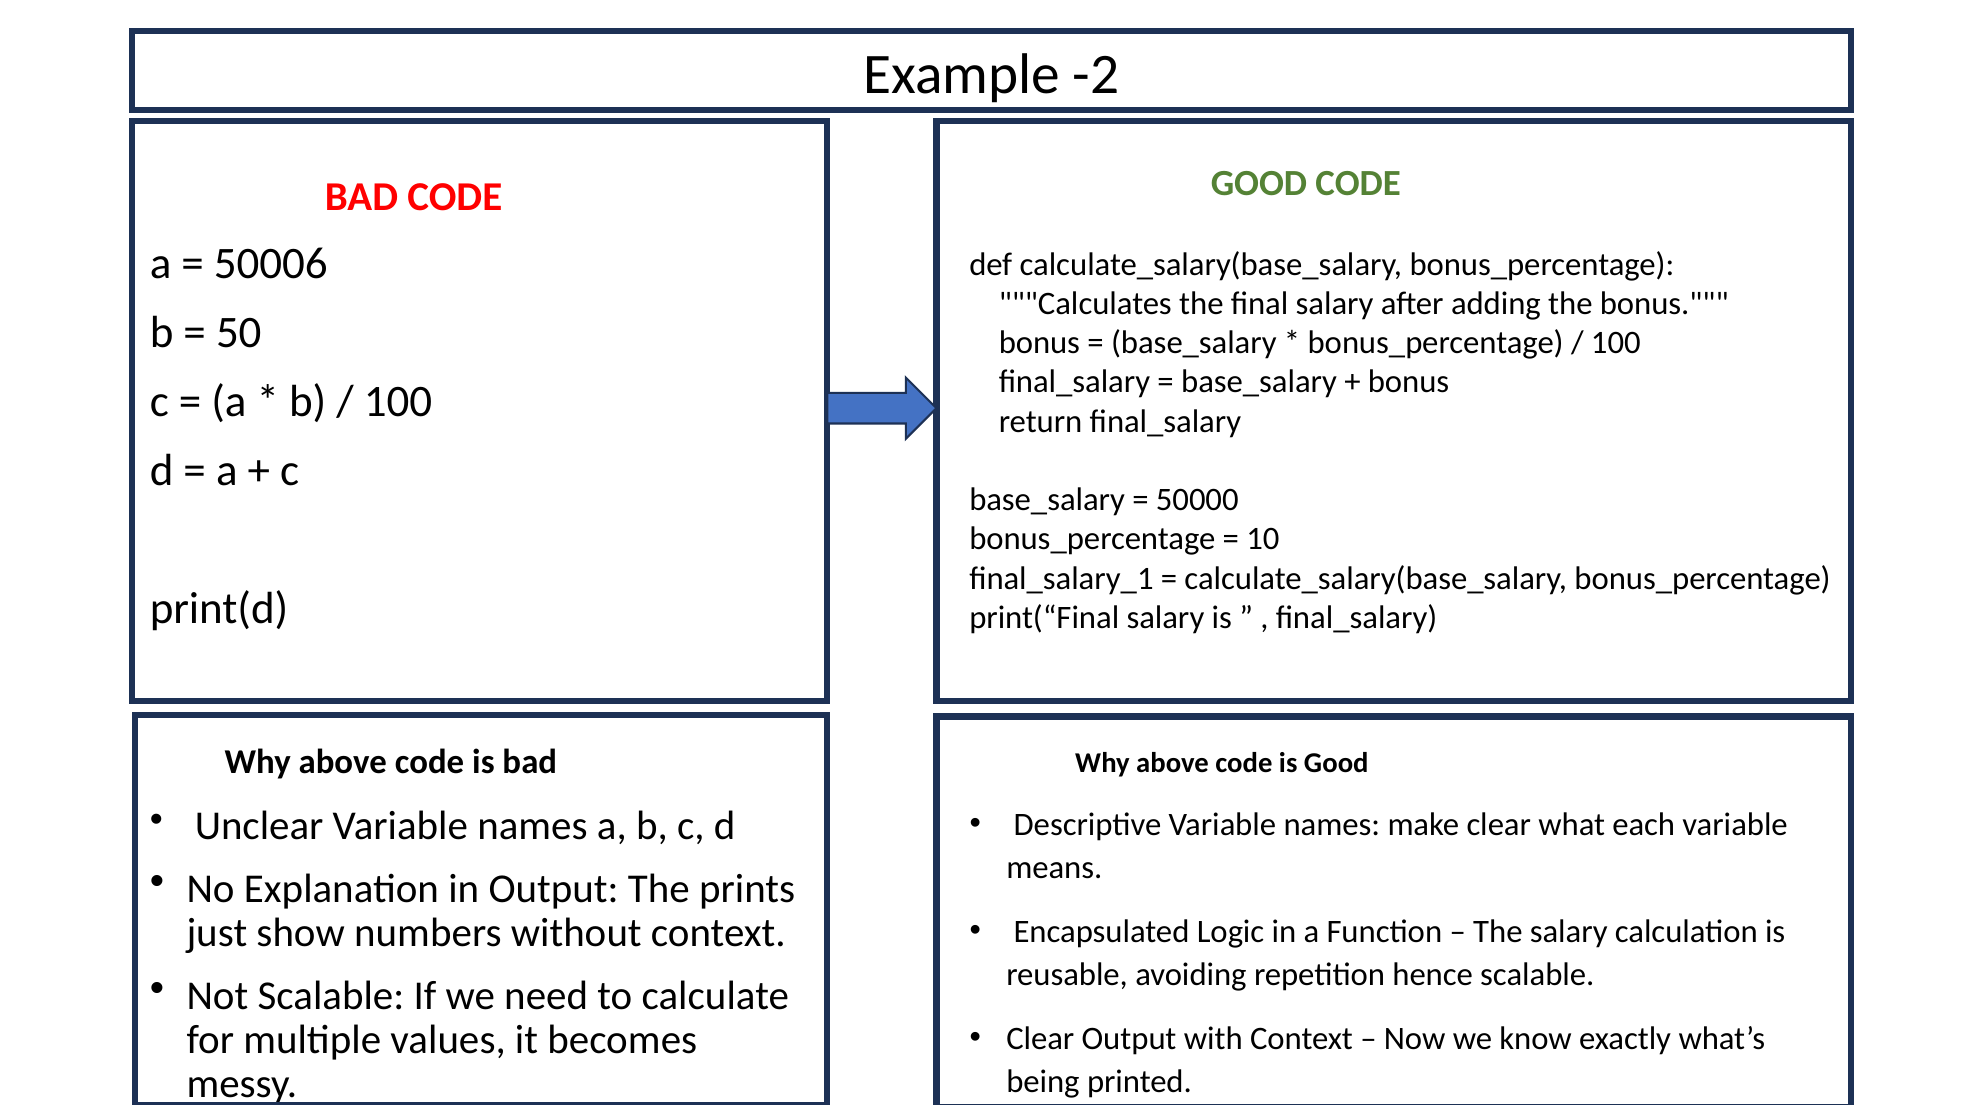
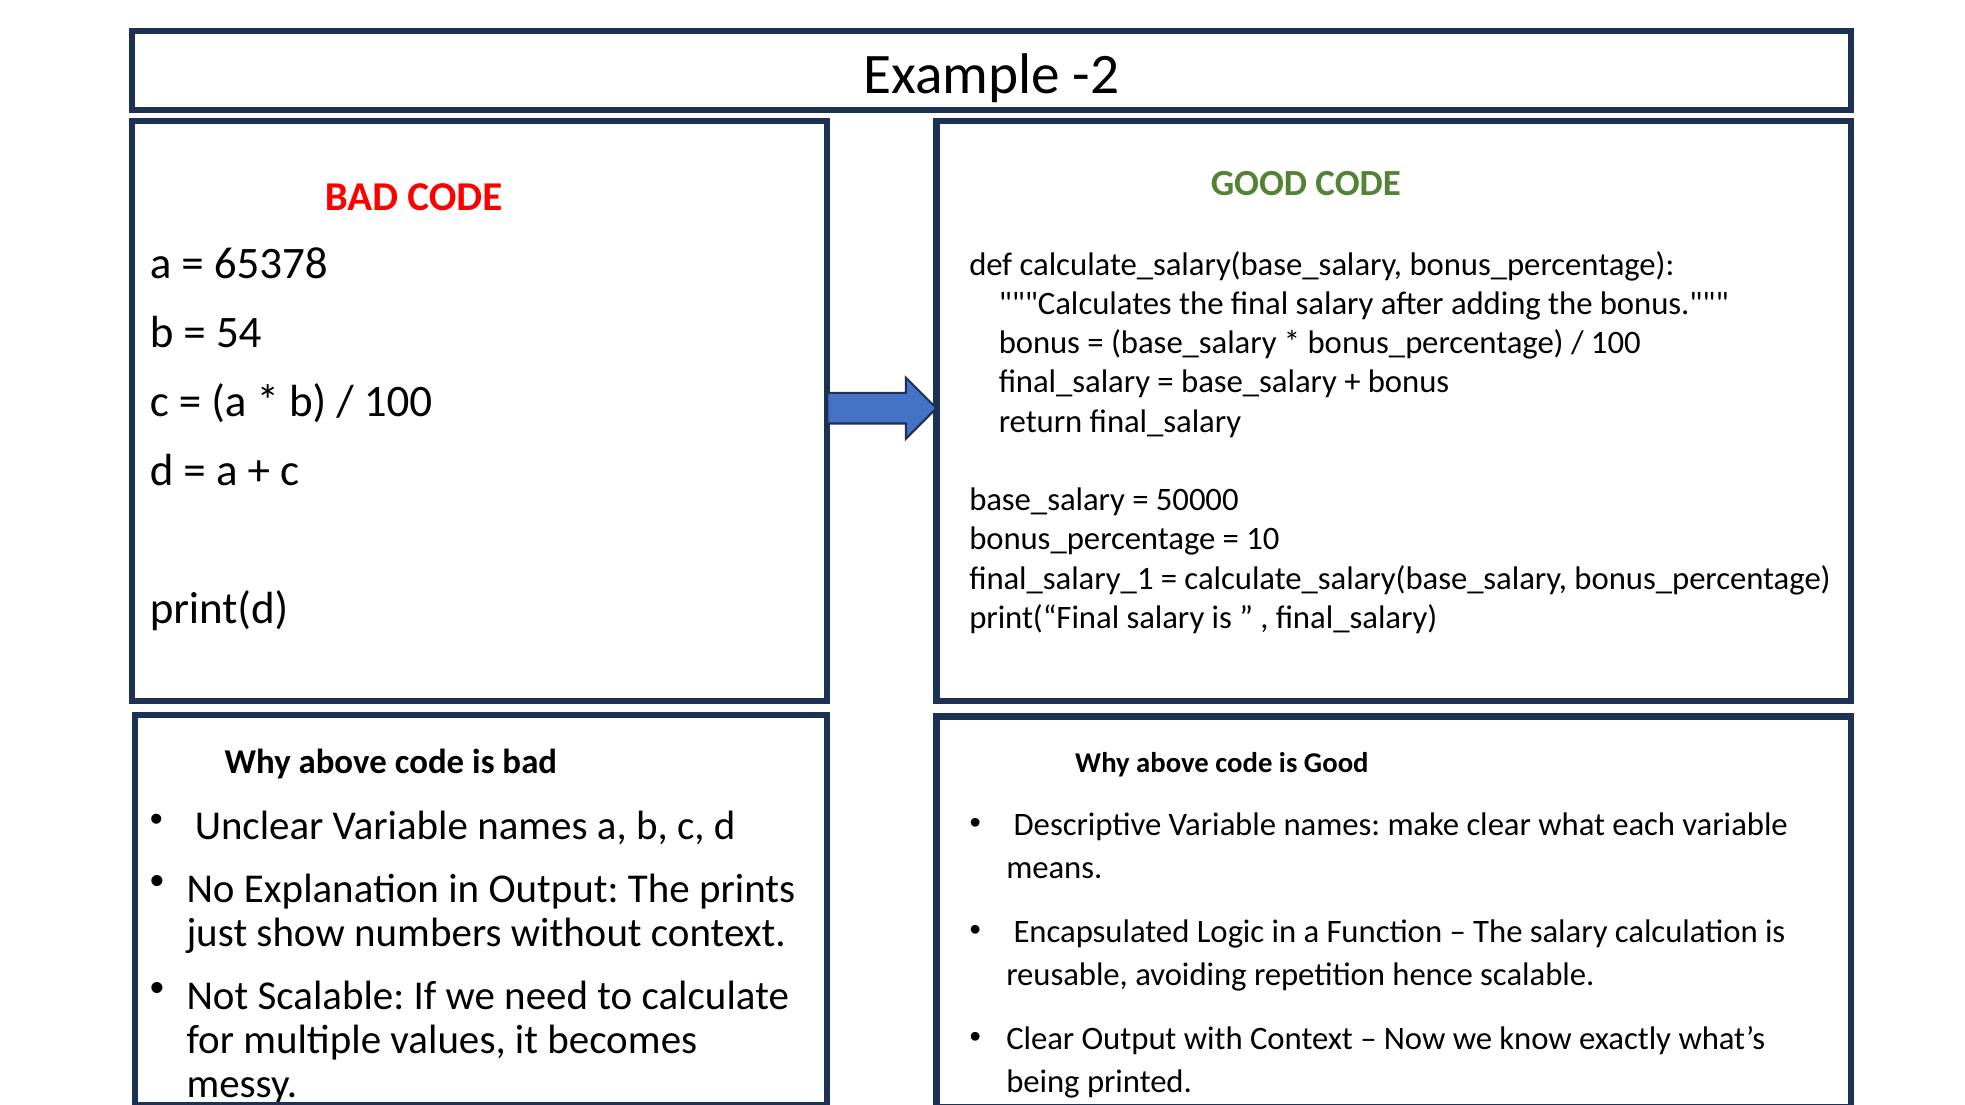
50006: 50006 -> 65378 (271, 263)
50: 50 -> 54 (239, 333)
